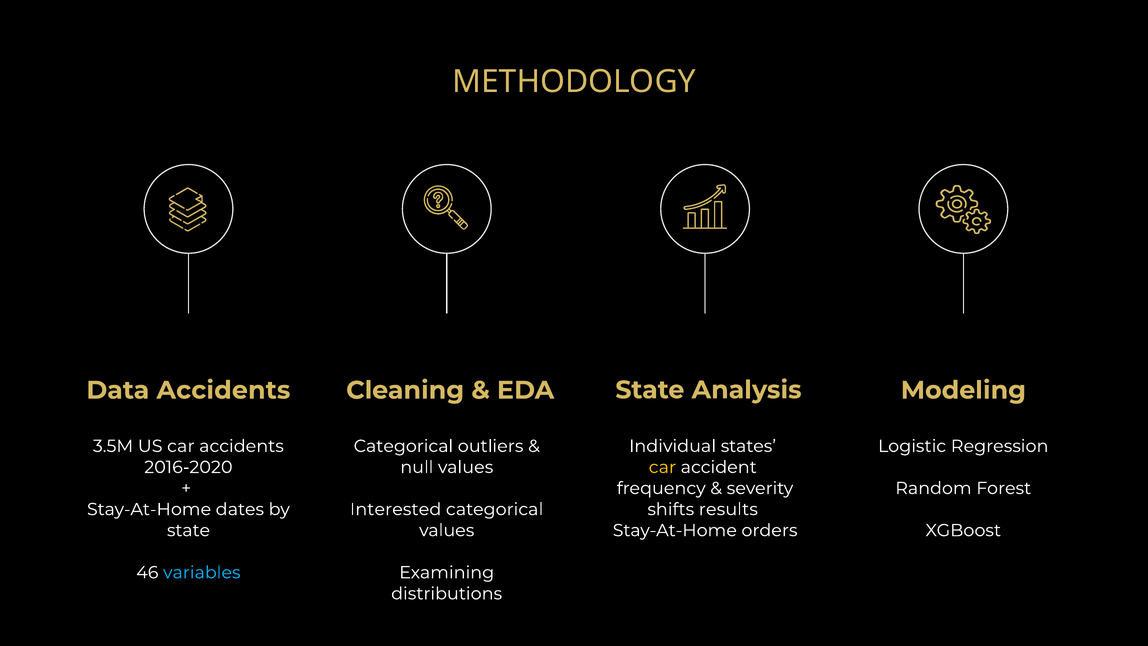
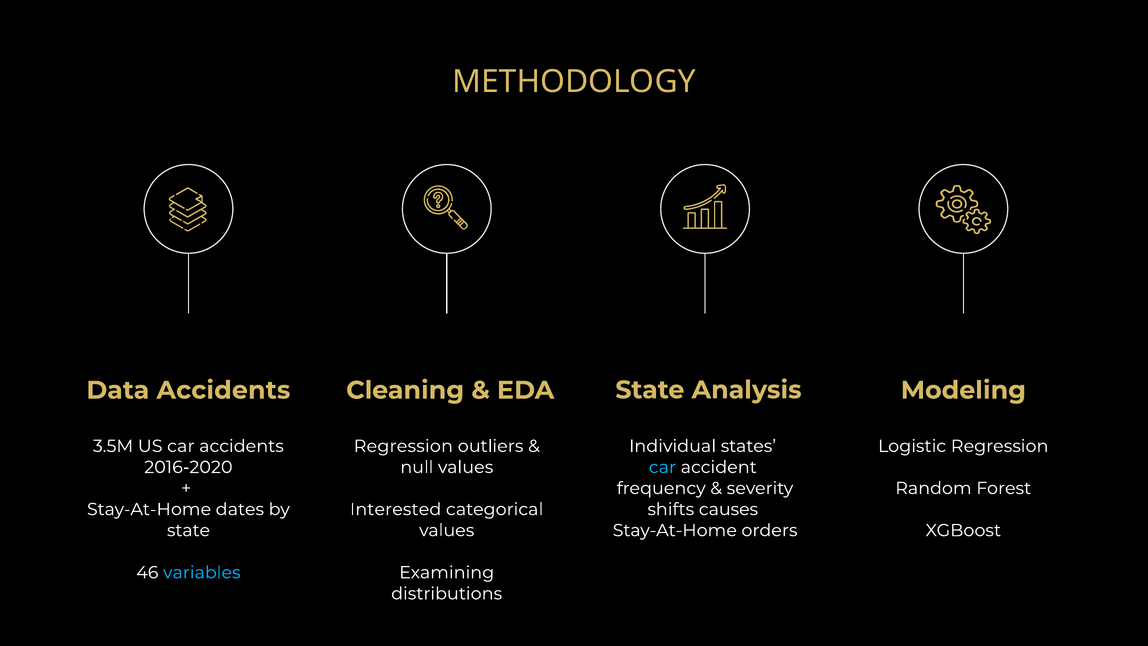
Categorical: Categorical -> Regression (403, 446)
car colour: yellow -> light blue (662, 467)
results: results -> causes (728, 509)
